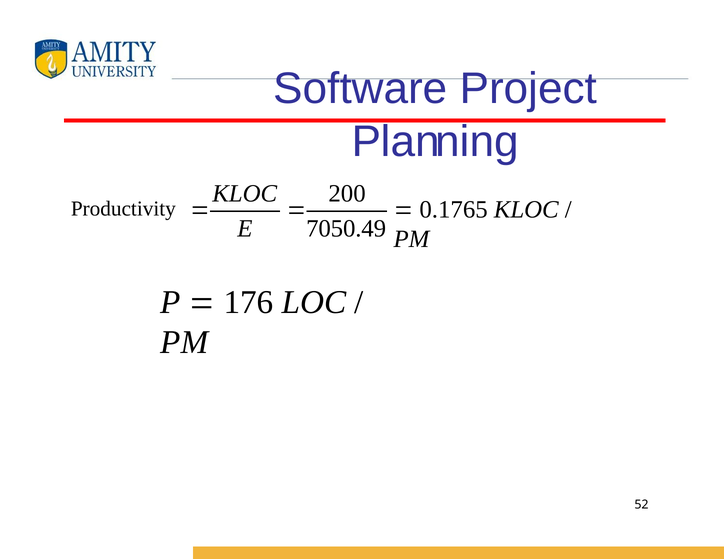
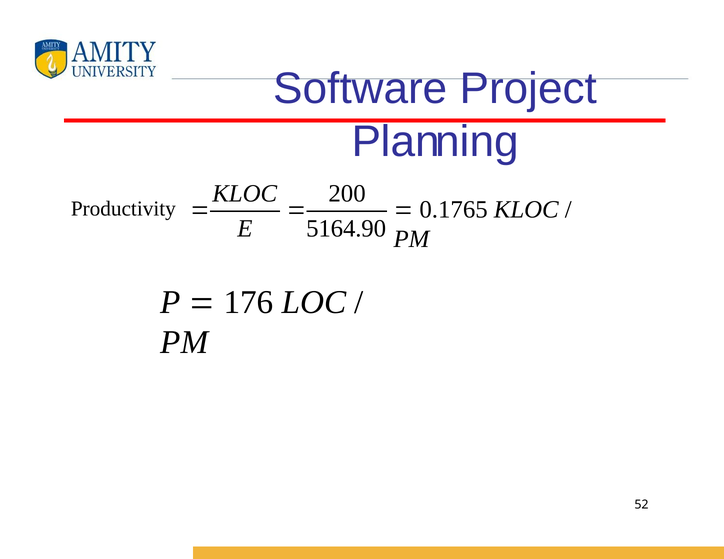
7050.49: 7050.49 -> 5164.90 (346, 229)
